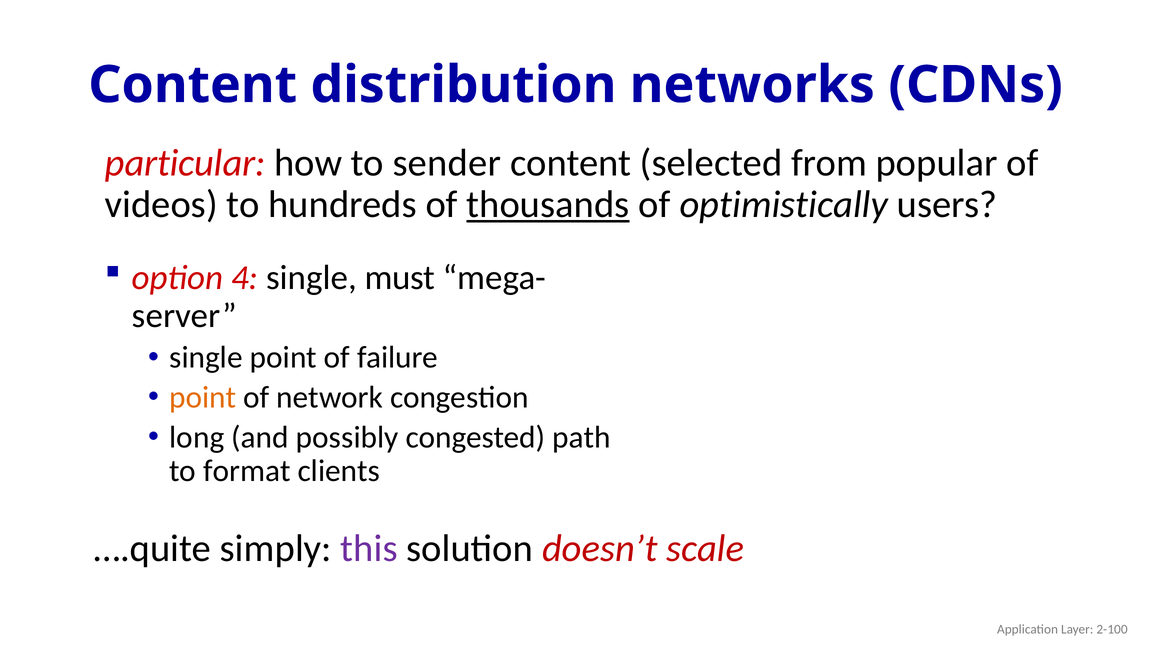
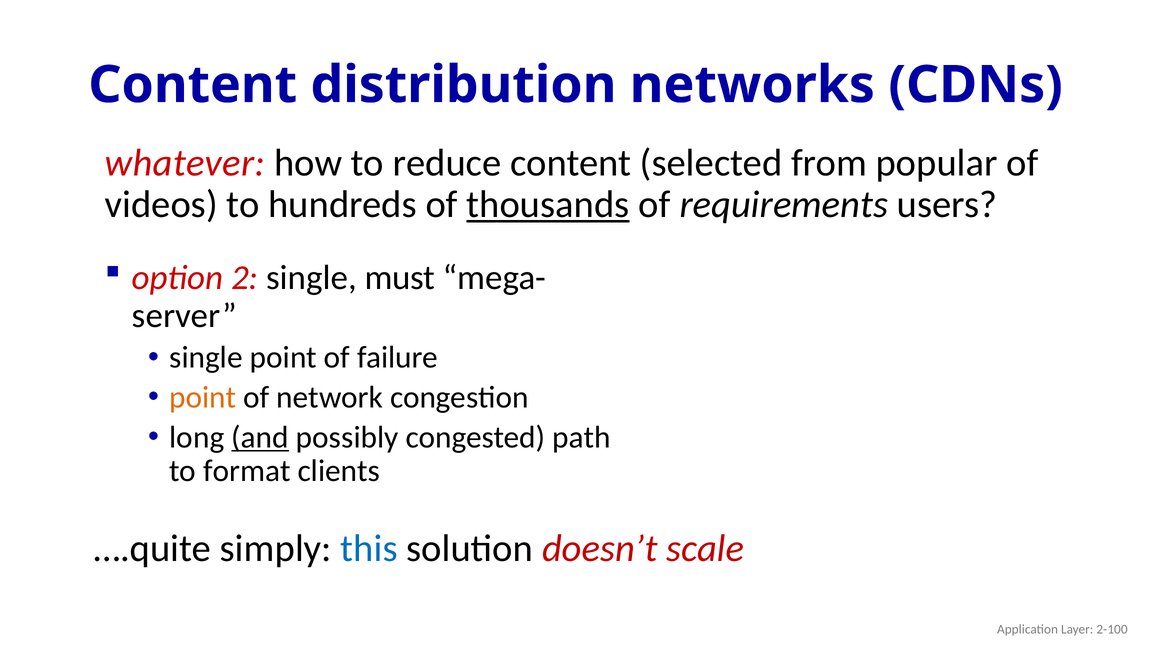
particular: particular -> whatever (185, 163)
sender: sender -> reduce (447, 163)
optimistically: optimistically -> requirements (784, 205)
4: 4 -> 2 (245, 278)
and underline: none -> present (260, 437)
this colour: purple -> blue (369, 549)
